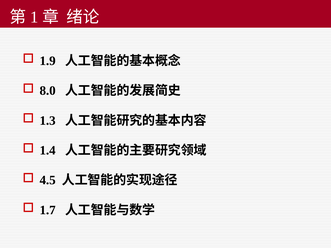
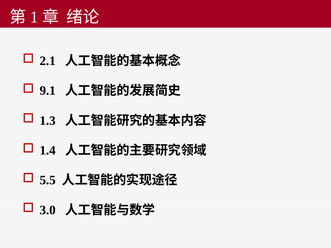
1.9: 1.9 -> 2.1 (48, 61)
8.0: 8.0 -> 9.1 (48, 91)
4.5: 4.5 -> 5.5 (48, 180)
1.7: 1.7 -> 3.0 (48, 210)
